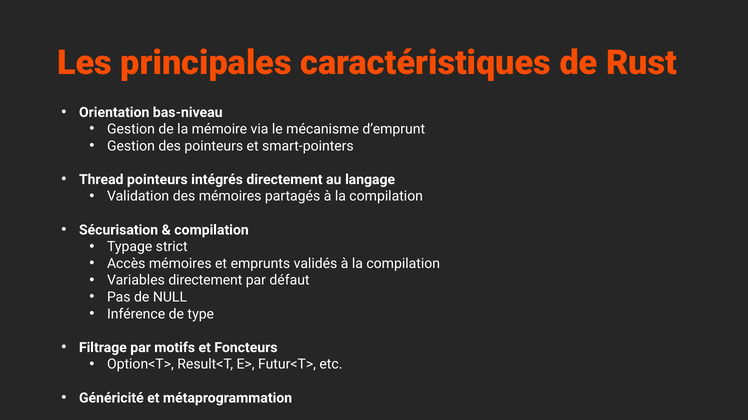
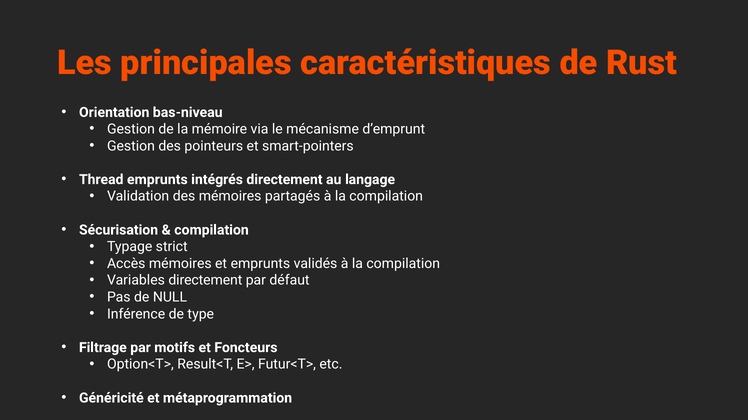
Thread pointeurs: pointeurs -> emprunts (157, 180)
